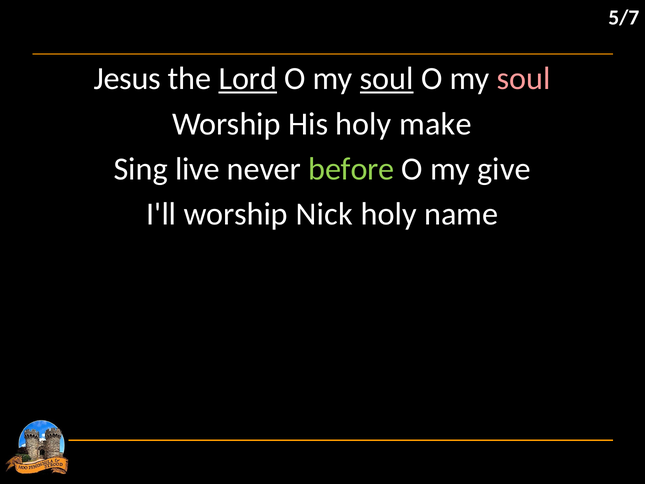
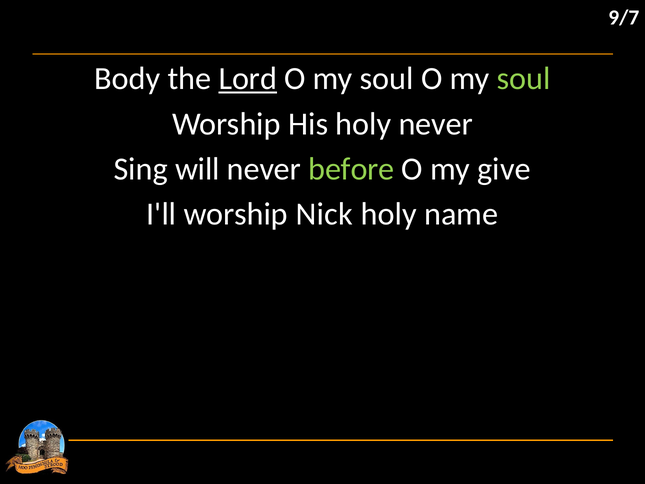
5/7: 5/7 -> 9/7 (624, 18)
Jesus: Jesus -> Body (127, 79)
soul underline: present -> none (387, 79)
soul colour: pink -> light green (524, 79)
holy make: make -> never (436, 124)
live: live -> will (197, 169)
